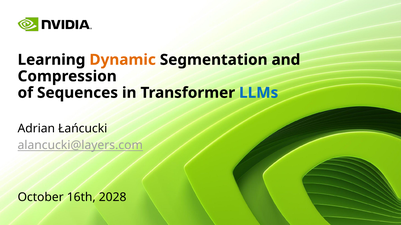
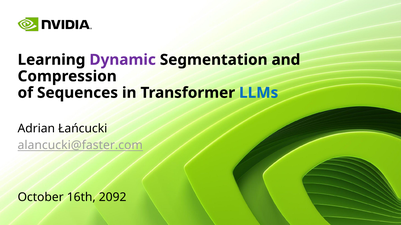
Dynamic colour: orange -> purple (123, 60)
alancucki@layers.com: alancucki@layers.com -> alancucki@faster.com (80, 146)
2028: 2028 -> 2092 (113, 198)
